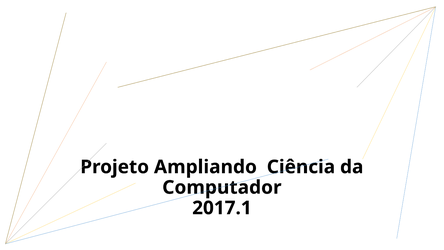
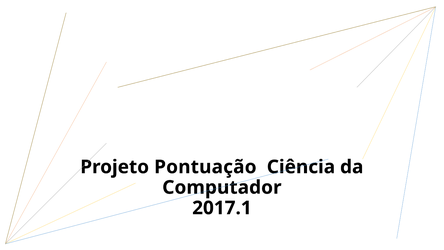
Ampliando: Ampliando -> Pontuação (205, 167)
